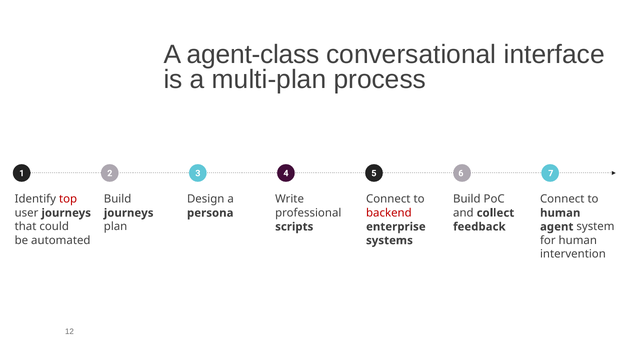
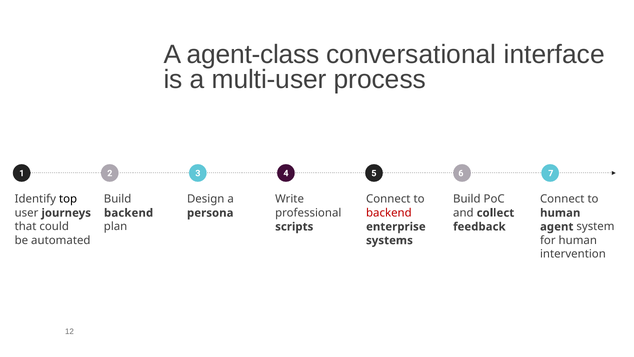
multi-plan: multi-plan -> multi-user (269, 80)
top colour: red -> black (68, 199)
journeys: journeys -> backend (129, 213)
